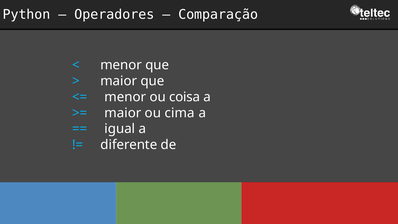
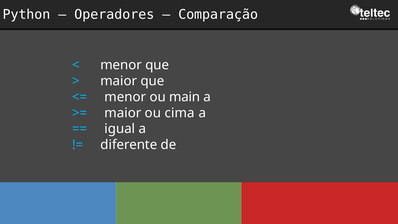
coisa: coisa -> main (185, 97)
